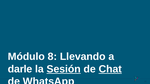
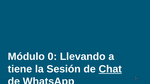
8: 8 -> 0 (52, 57)
darle: darle -> tiene (20, 69)
Sesión underline: present -> none (64, 69)
